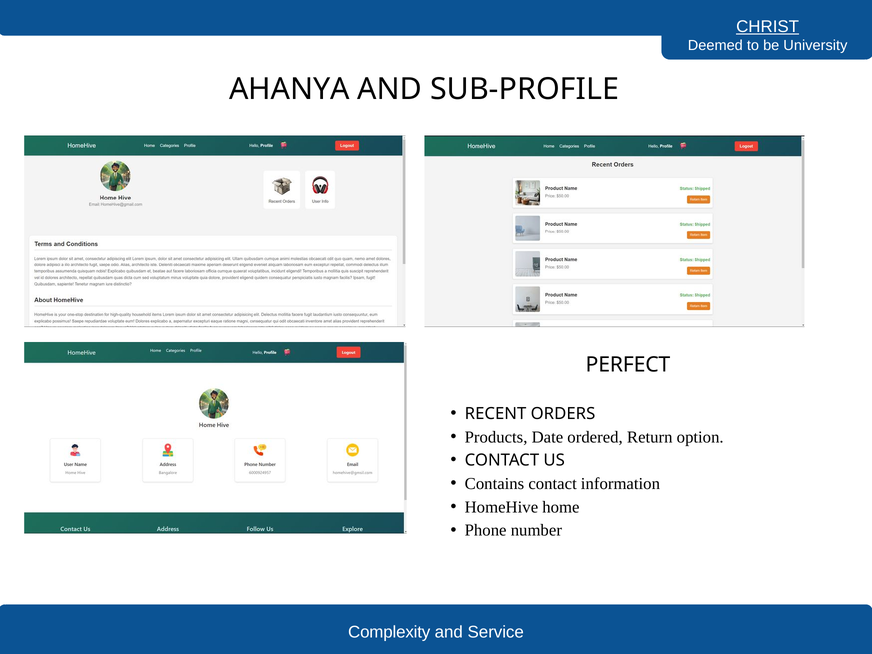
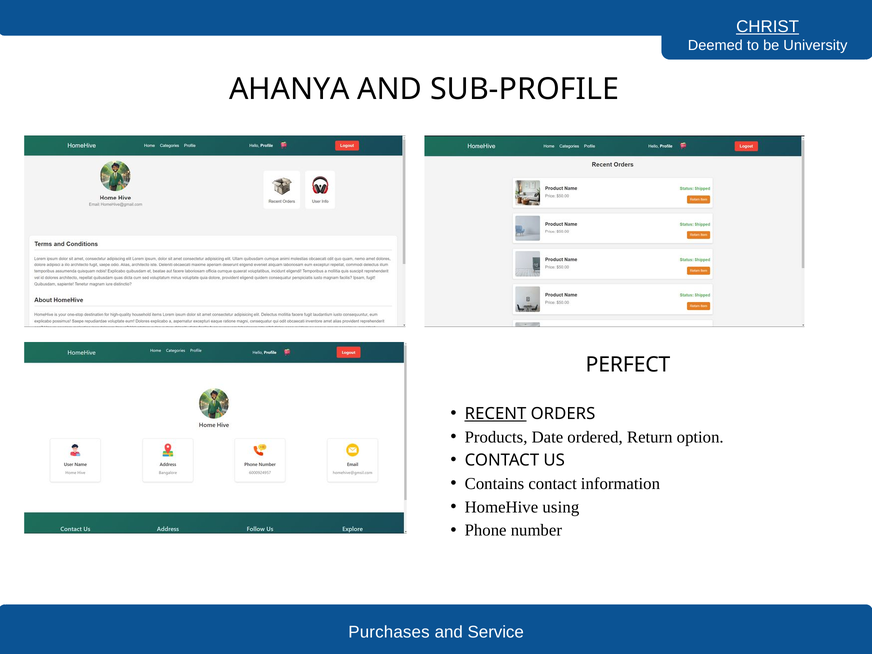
RECENT underline: none -> present (496, 414)
home: home -> using (561, 507)
Complexity: Complexity -> Purchases (389, 632)
